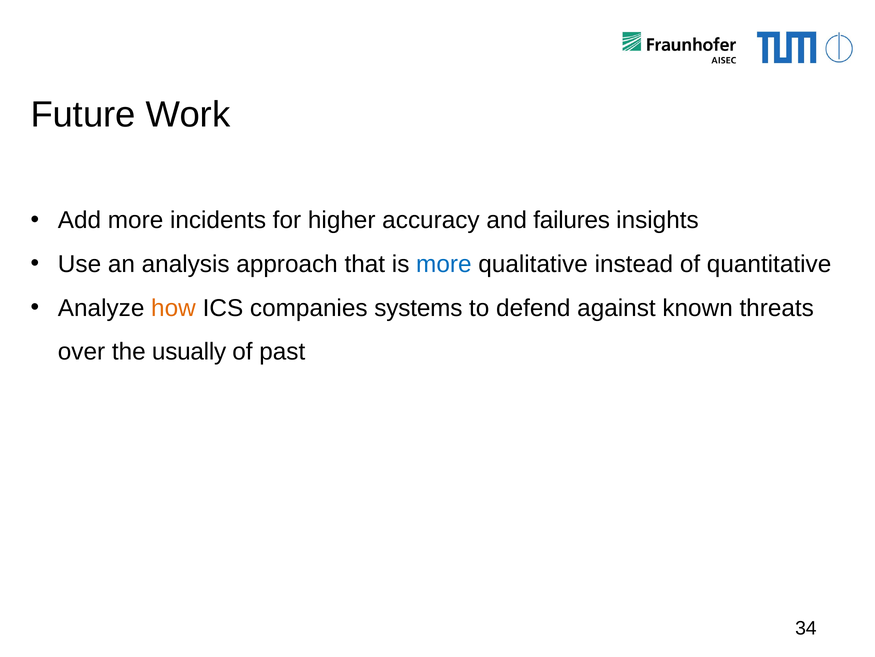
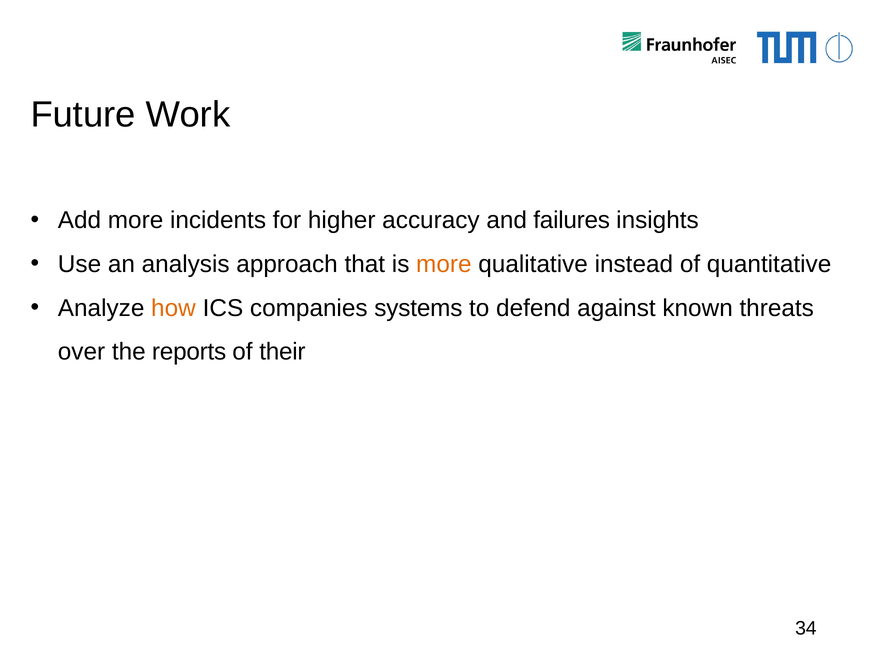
more colour: blue -> orange (444, 264)
usually: usually -> reports (189, 351)
past: past -> their (282, 351)
